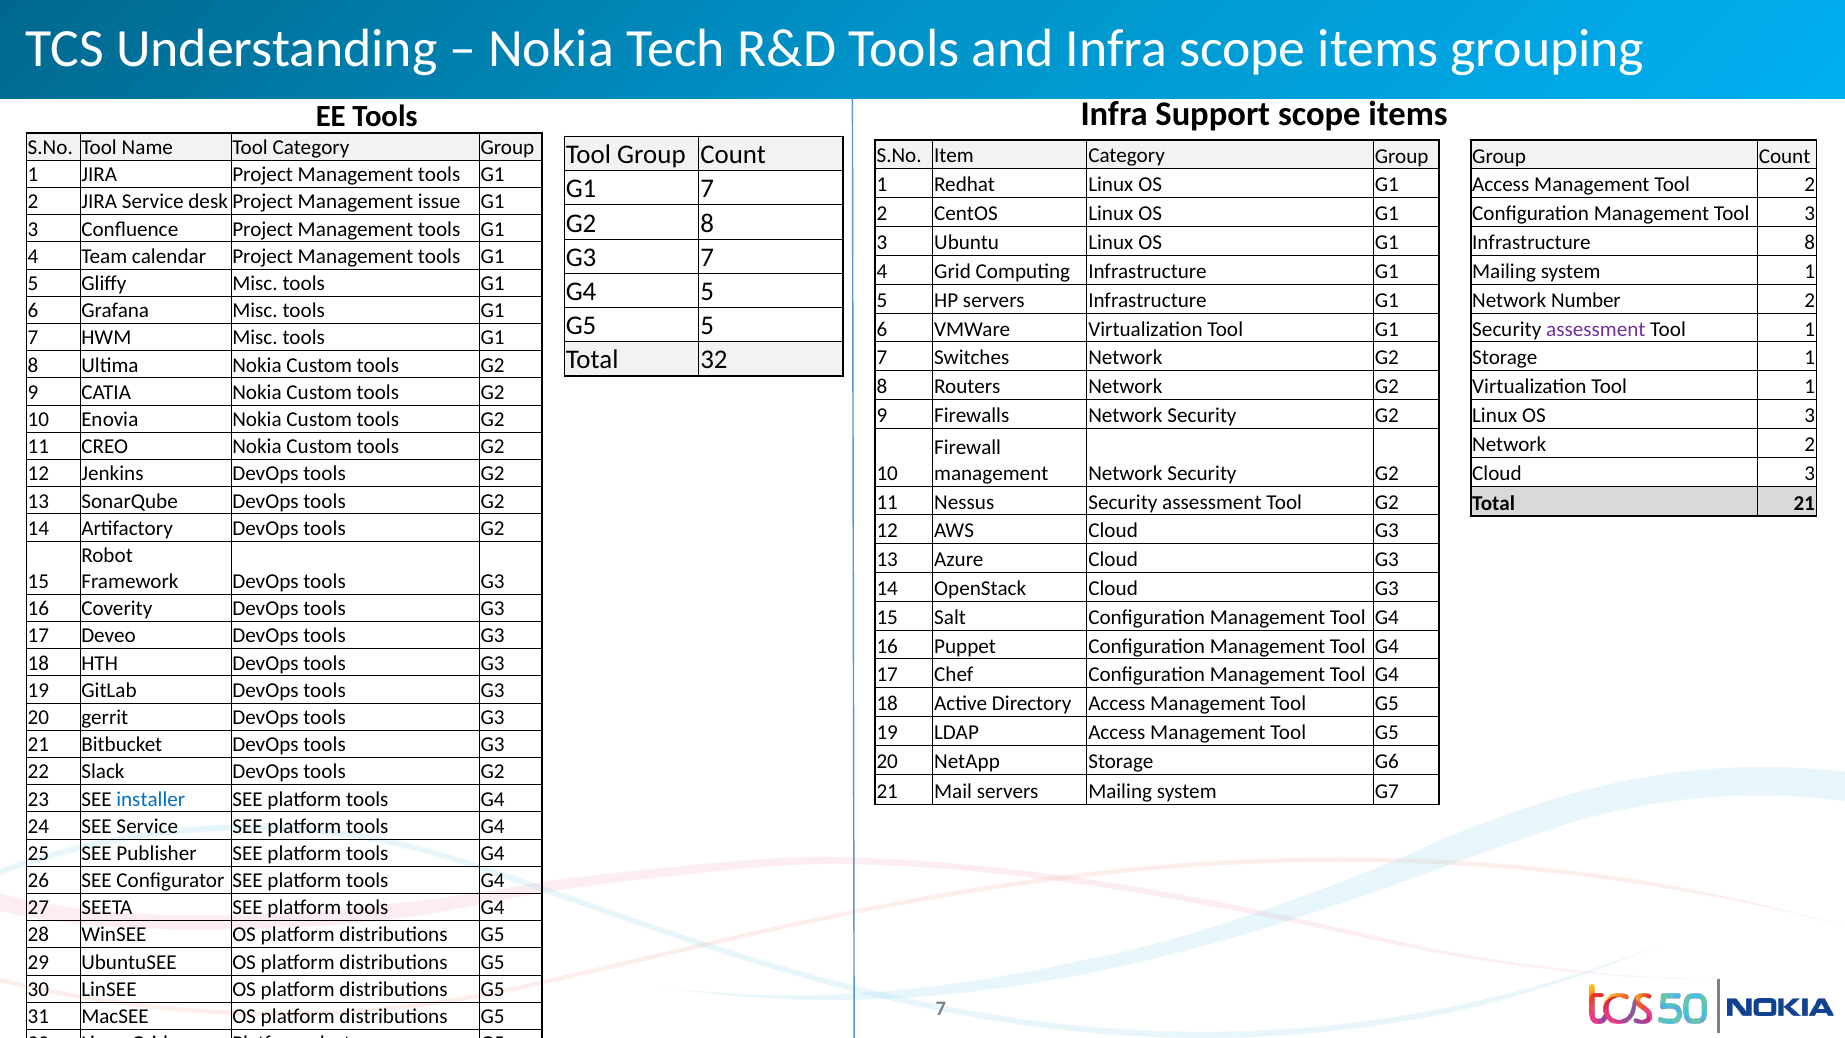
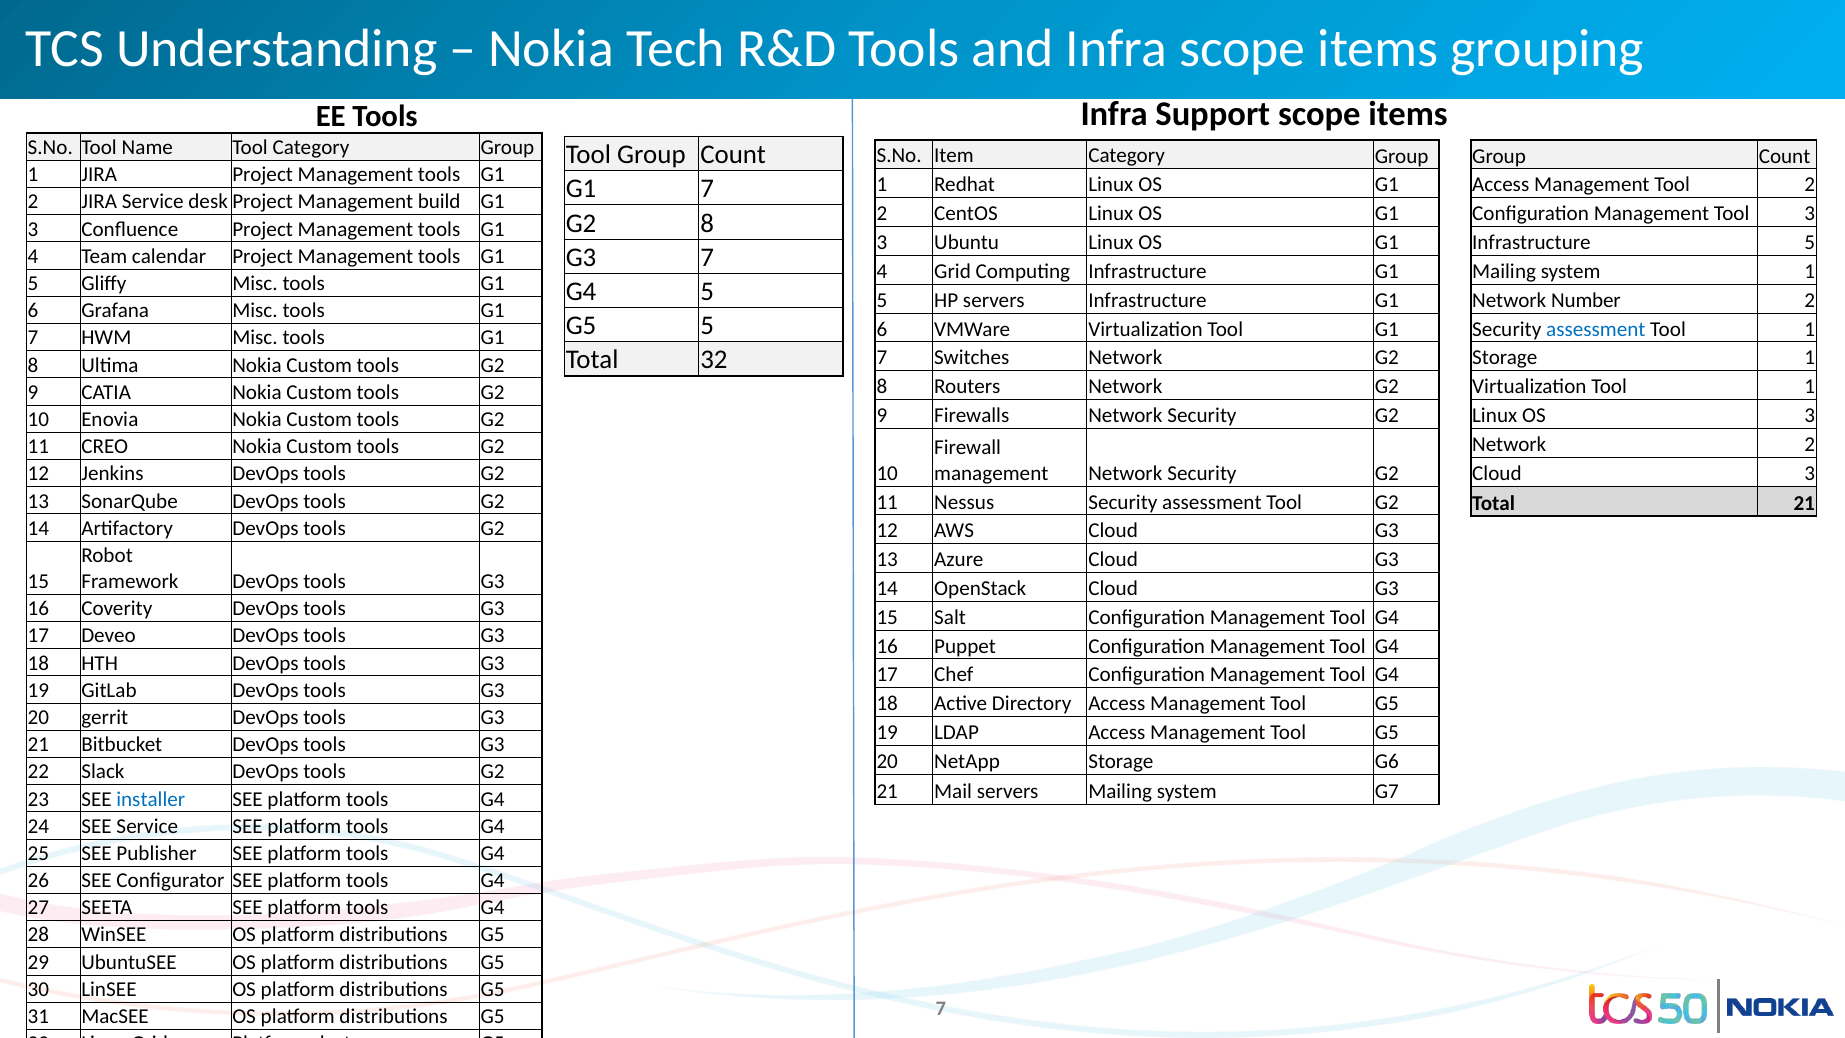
issue: issue -> build (439, 202)
Infrastructure 8: 8 -> 5 (1810, 243)
assessment colour: purple -> blue (1596, 329)
